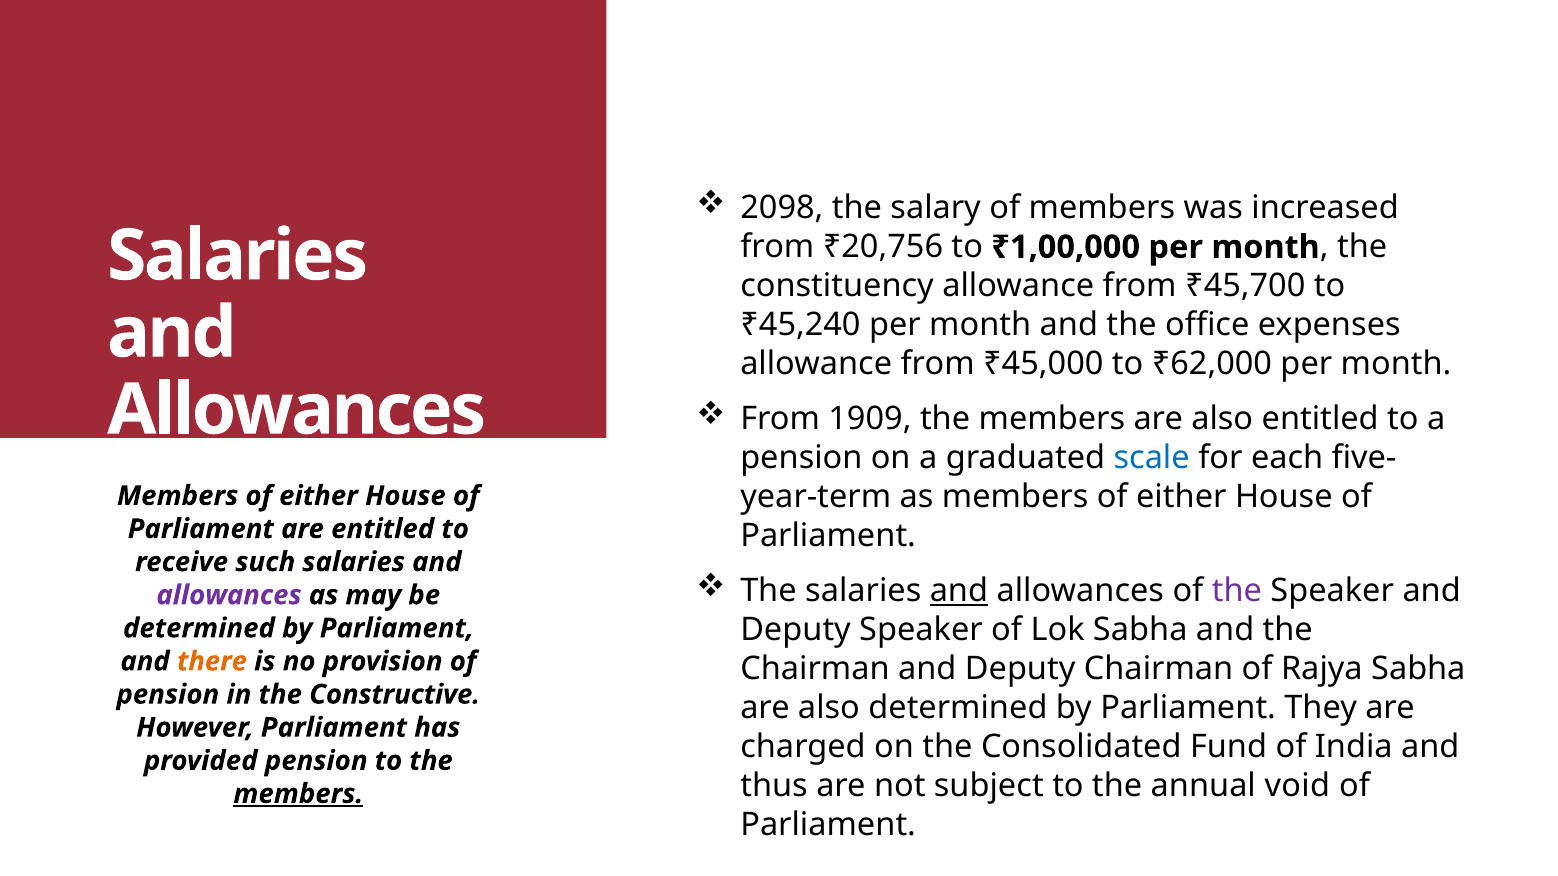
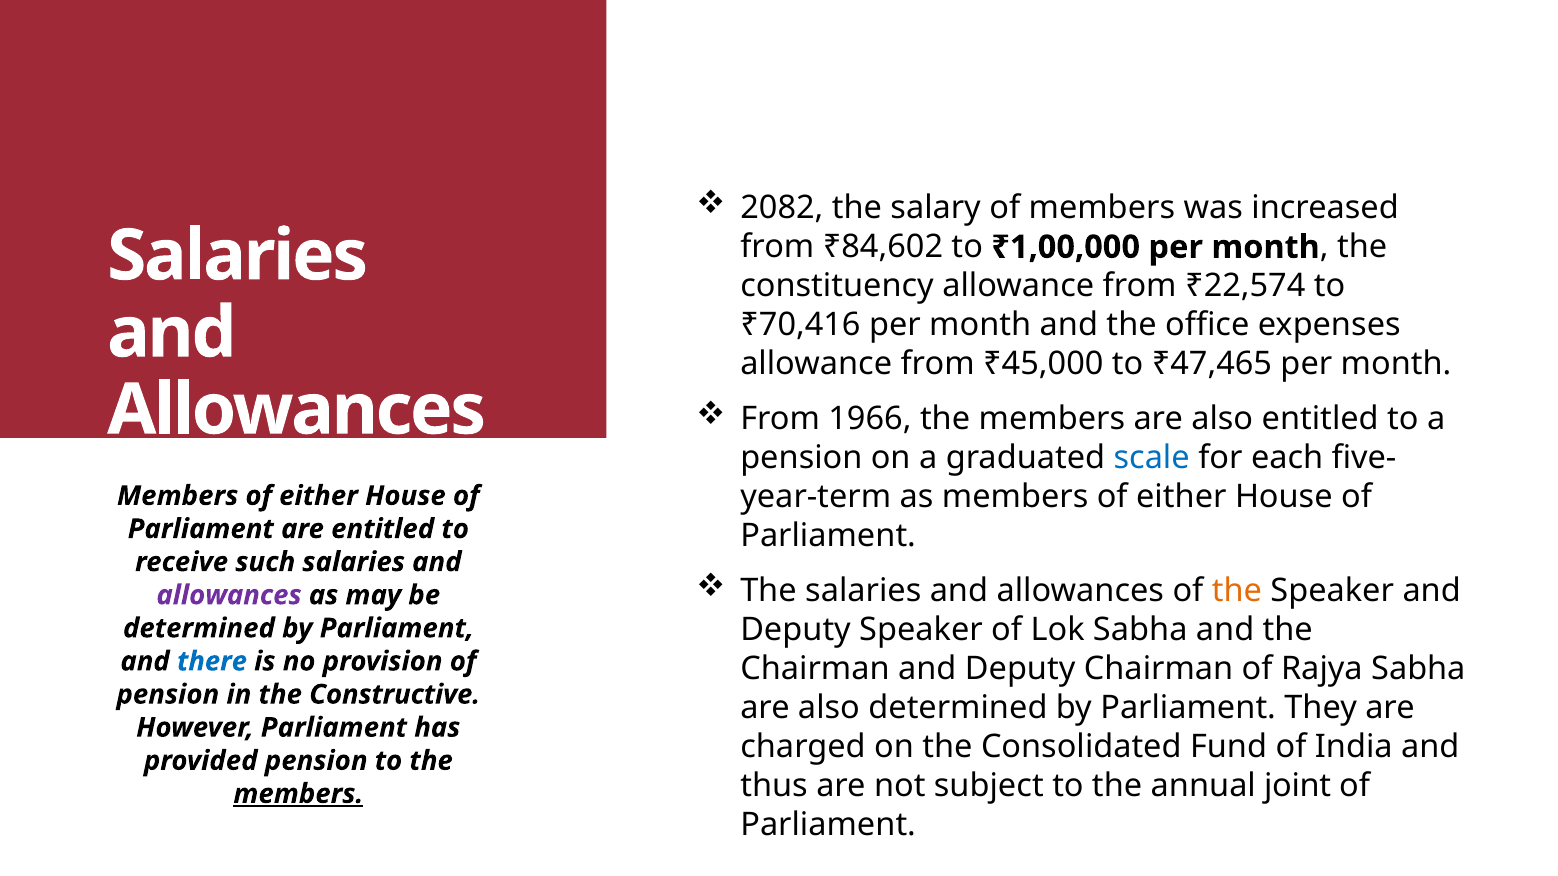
2098: 2098 -> 2082 (782, 208)
₹20,756: ₹20,756 -> ₹84,602 (883, 247)
₹45,700: ₹45,700 -> ₹22,574 (1245, 286)
₹45,240: ₹45,240 -> ₹70,416 (800, 325)
₹62,000: ₹62,000 -> ₹47,465 (1212, 364)
1909: 1909 -> 1966 (870, 419)
and underline: present -> none (959, 591)
the colour: purple -> orange (1237, 591)
there colour: orange -> blue (212, 662)
void: void -> joint (1298, 786)
